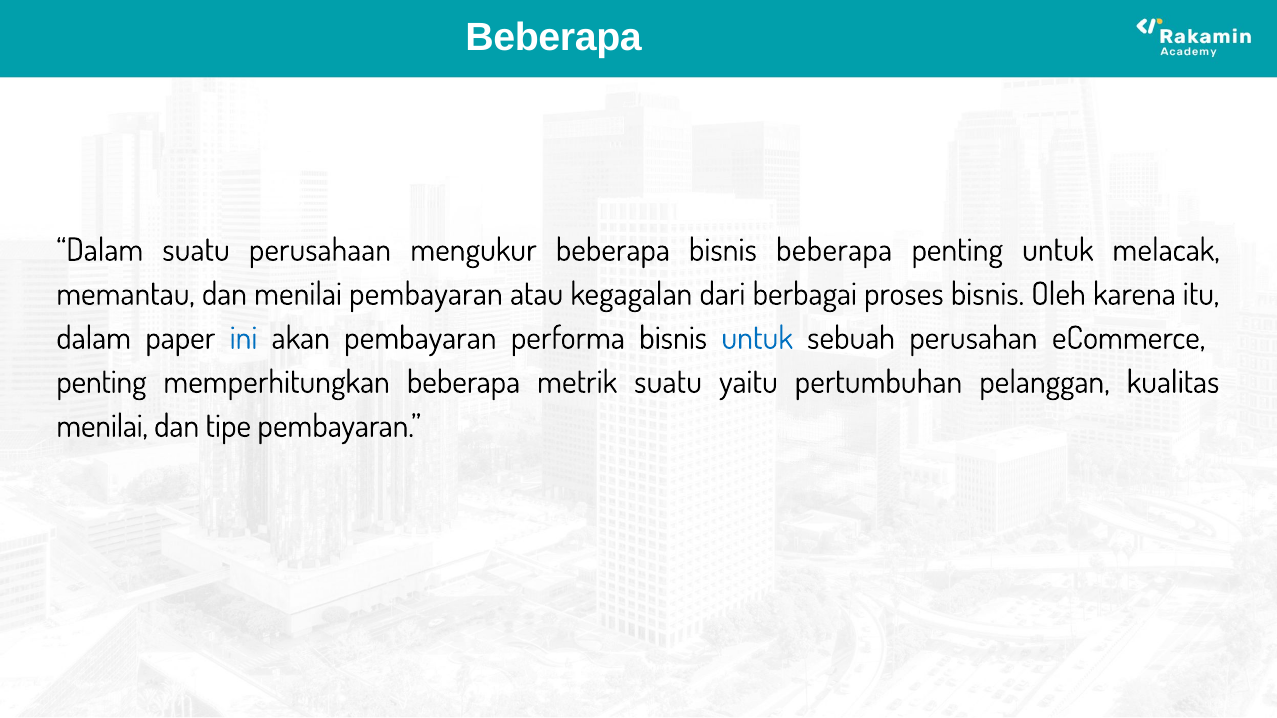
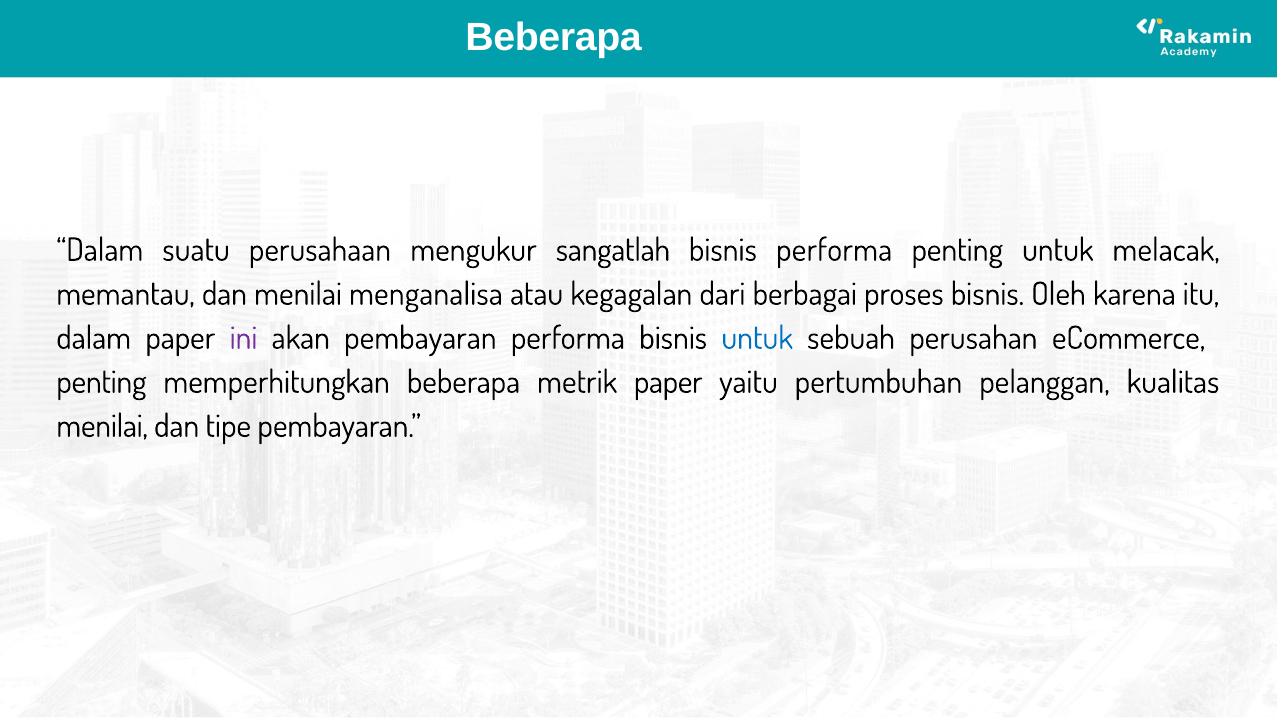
mengukur beberapa: beberapa -> sangatlah (613, 250)
bisnis beberapa: beberapa -> performa (834, 250)
menilai pembayaran: pembayaran -> menganalisa (426, 294)
ini colour: blue -> purple (244, 338)
metrik suatu: suatu -> paper (668, 382)
